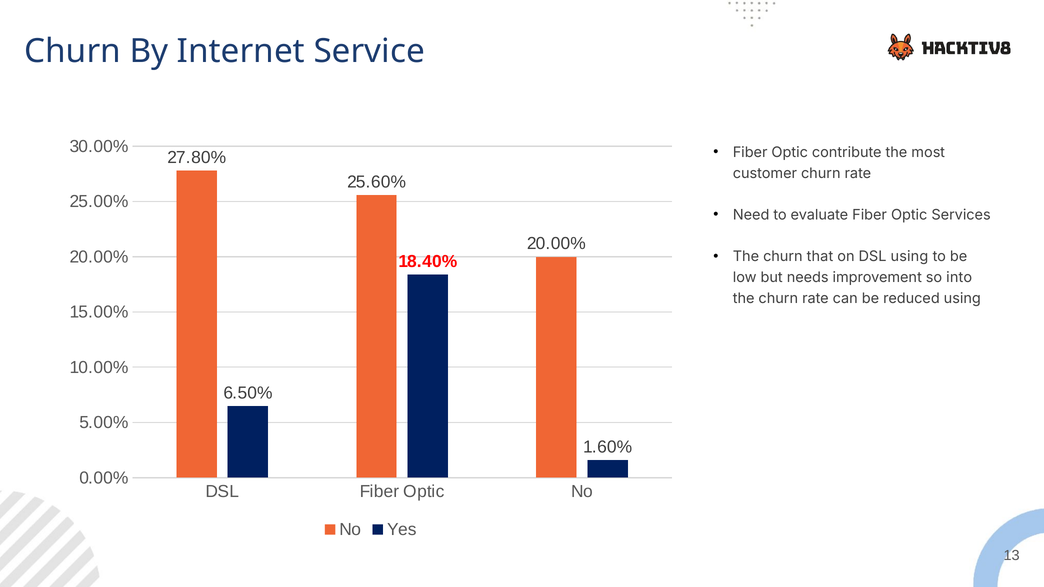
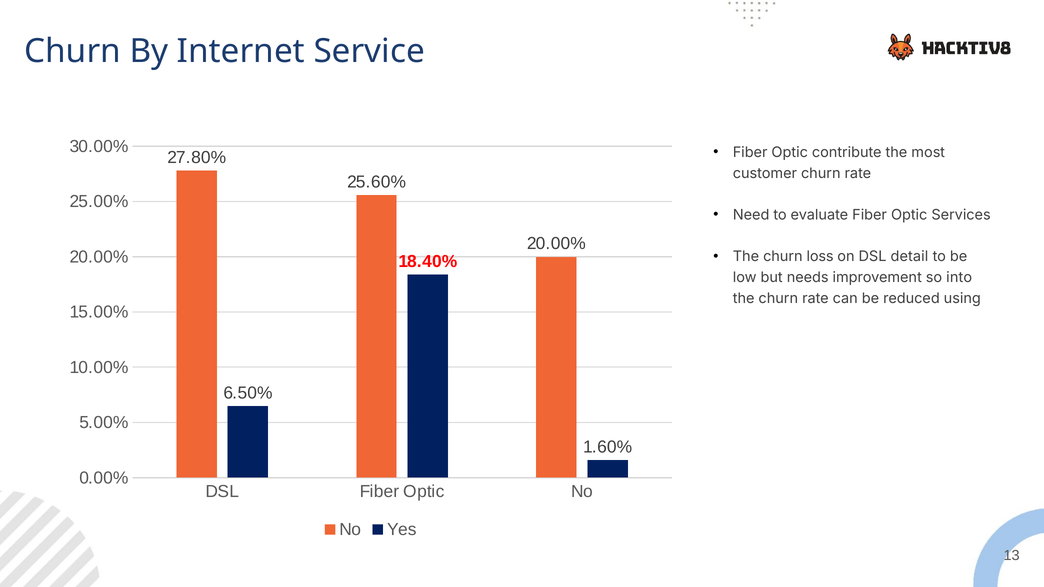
that: that -> loss (820, 257)
DSL using: using -> detail (909, 257)
